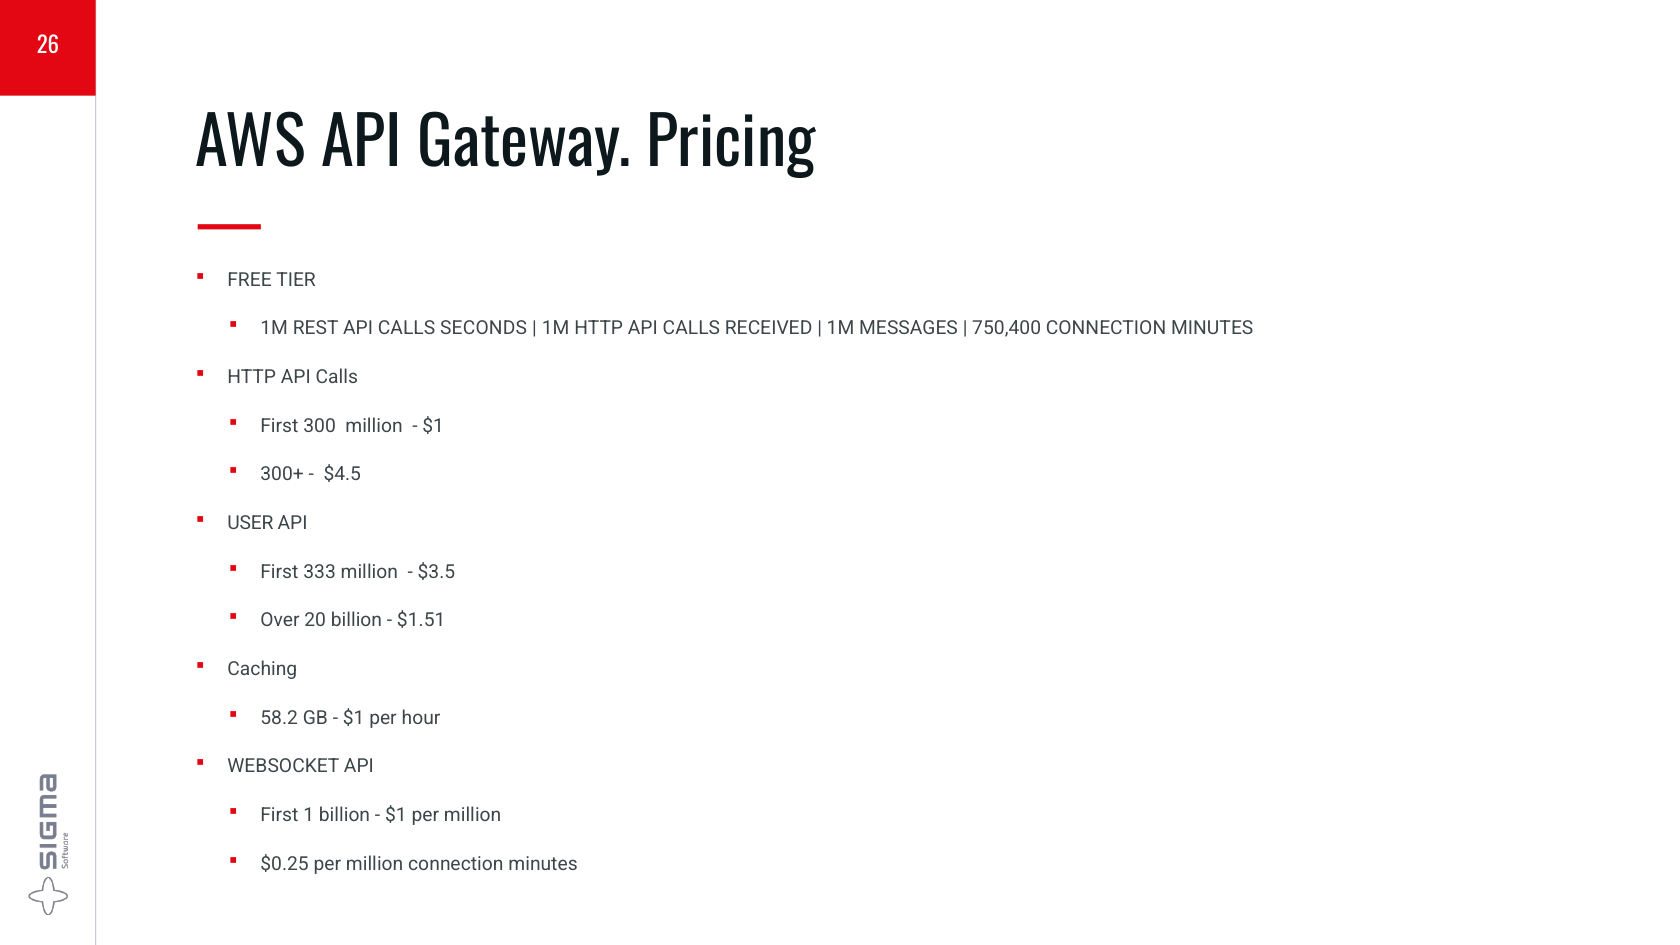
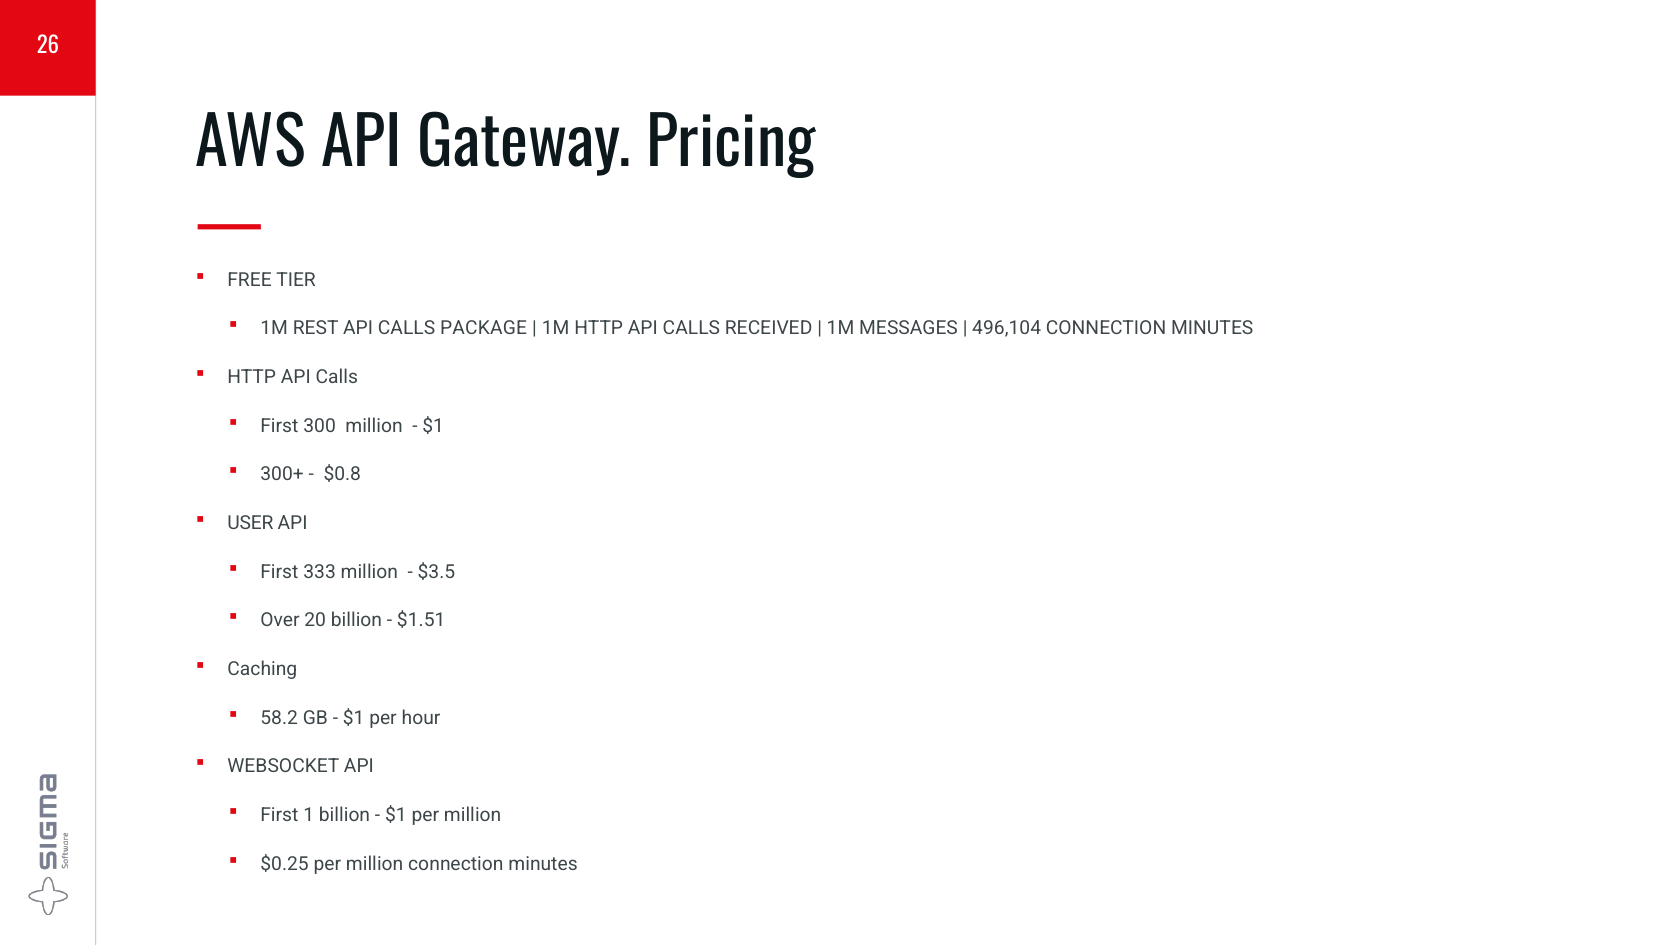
SECONDS: SECONDS -> PACKAGE (484, 329)
750,400: 750,400 -> 496,104 (1007, 329)
$4.5: $4.5 -> $0.8 (342, 475)
